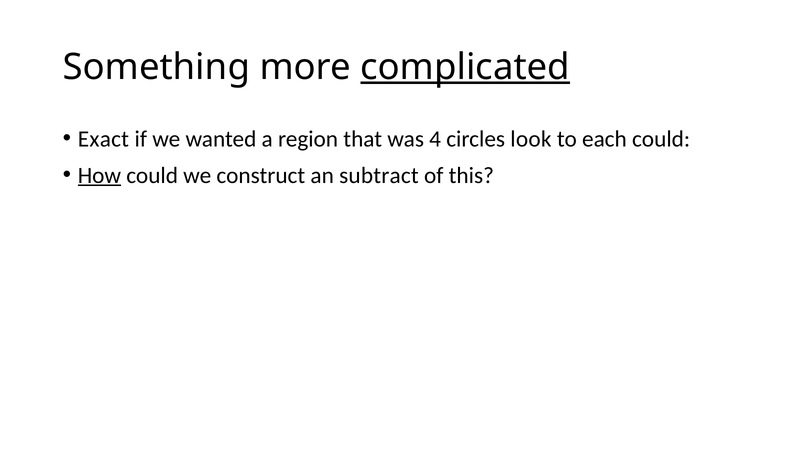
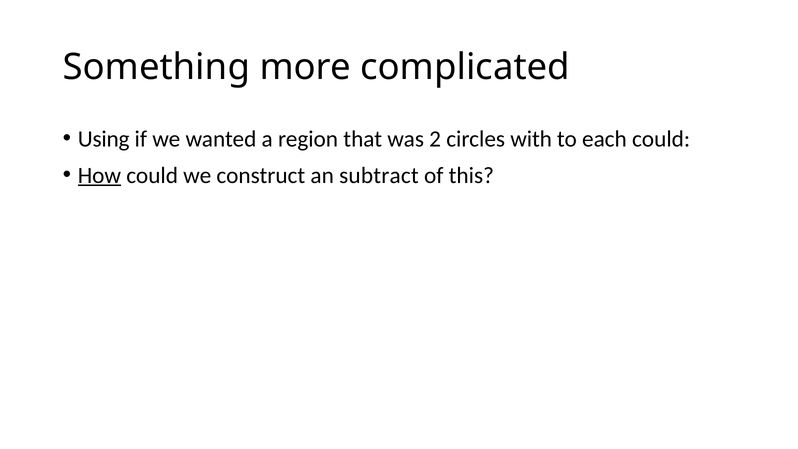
complicated underline: present -> none (465, 67)
Exact: Exact -> Using (104, 139)
4: 4 -> 2 (435, 139)
look: look -> with (531, 139)
